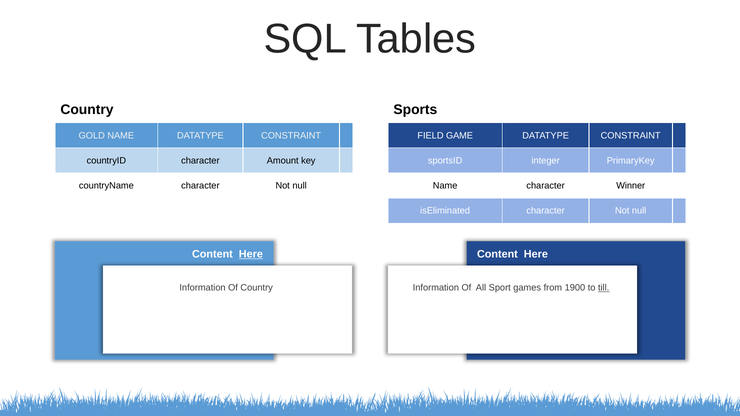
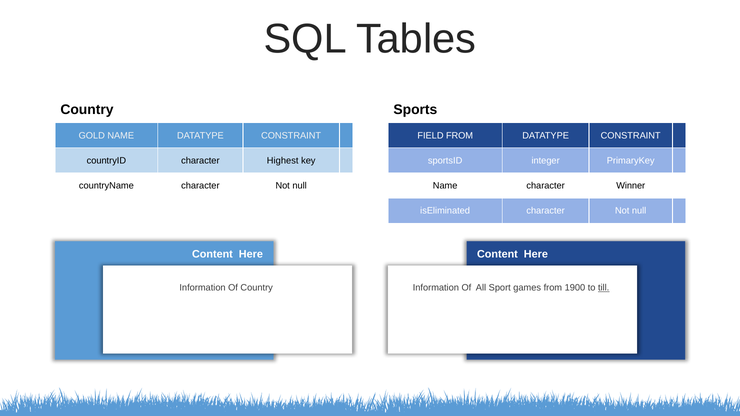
FIELD GAME: GAME -> FROM (460, 136)
Amount: Amount -> Highest (283, 161)
Here underline: present -> none (251, 254)
